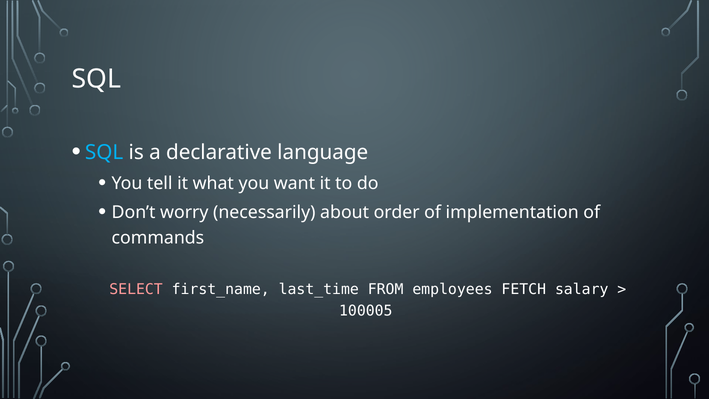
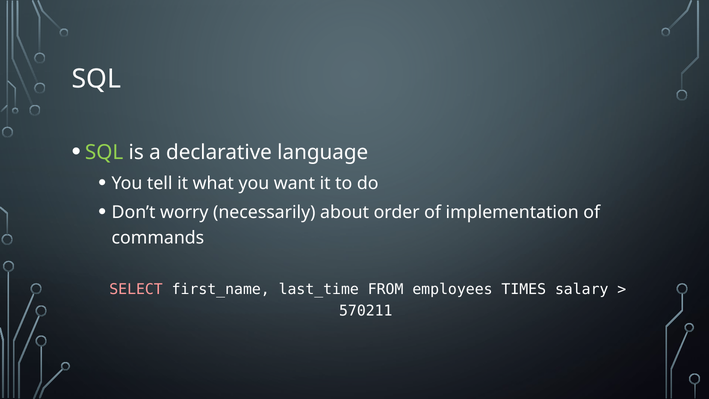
SQL colour: light blue -> light green (104, 152)
FETCH: FETCH -> TIMES (524, 289)
100005: 100005 -> 570211 (366, 311)
